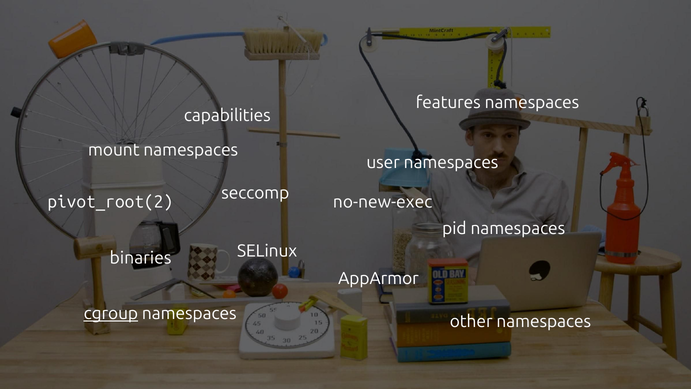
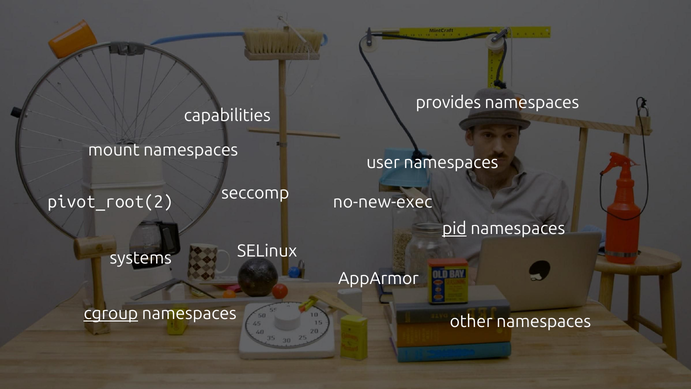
features: features -> provides (448, 103)
pid underline: none -> present (454, 228)
binaries: binaries -> systems (141, 258)
